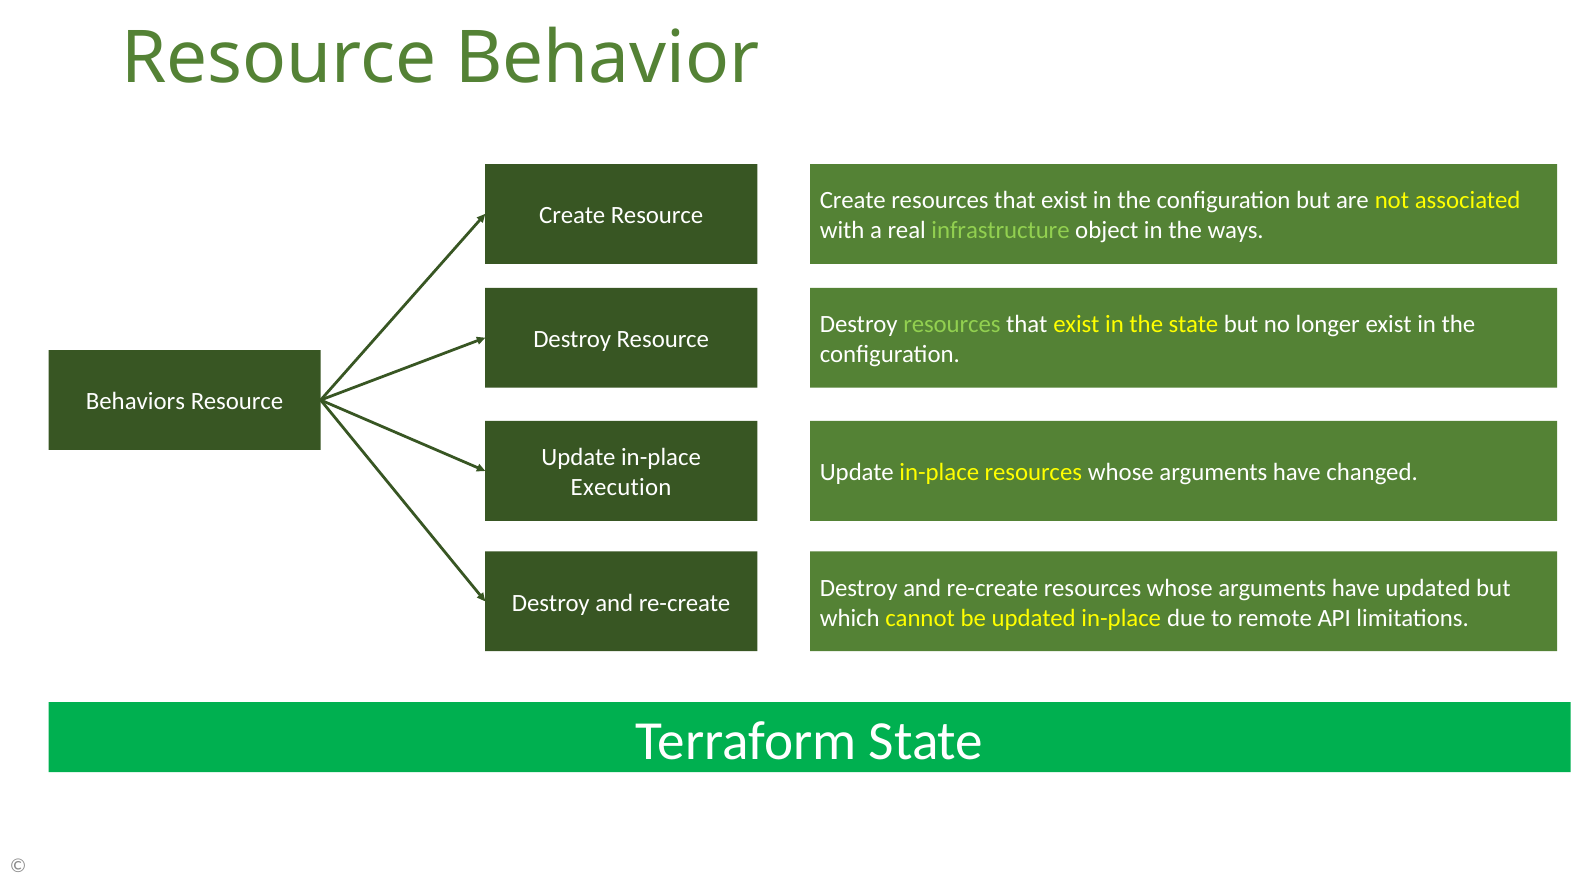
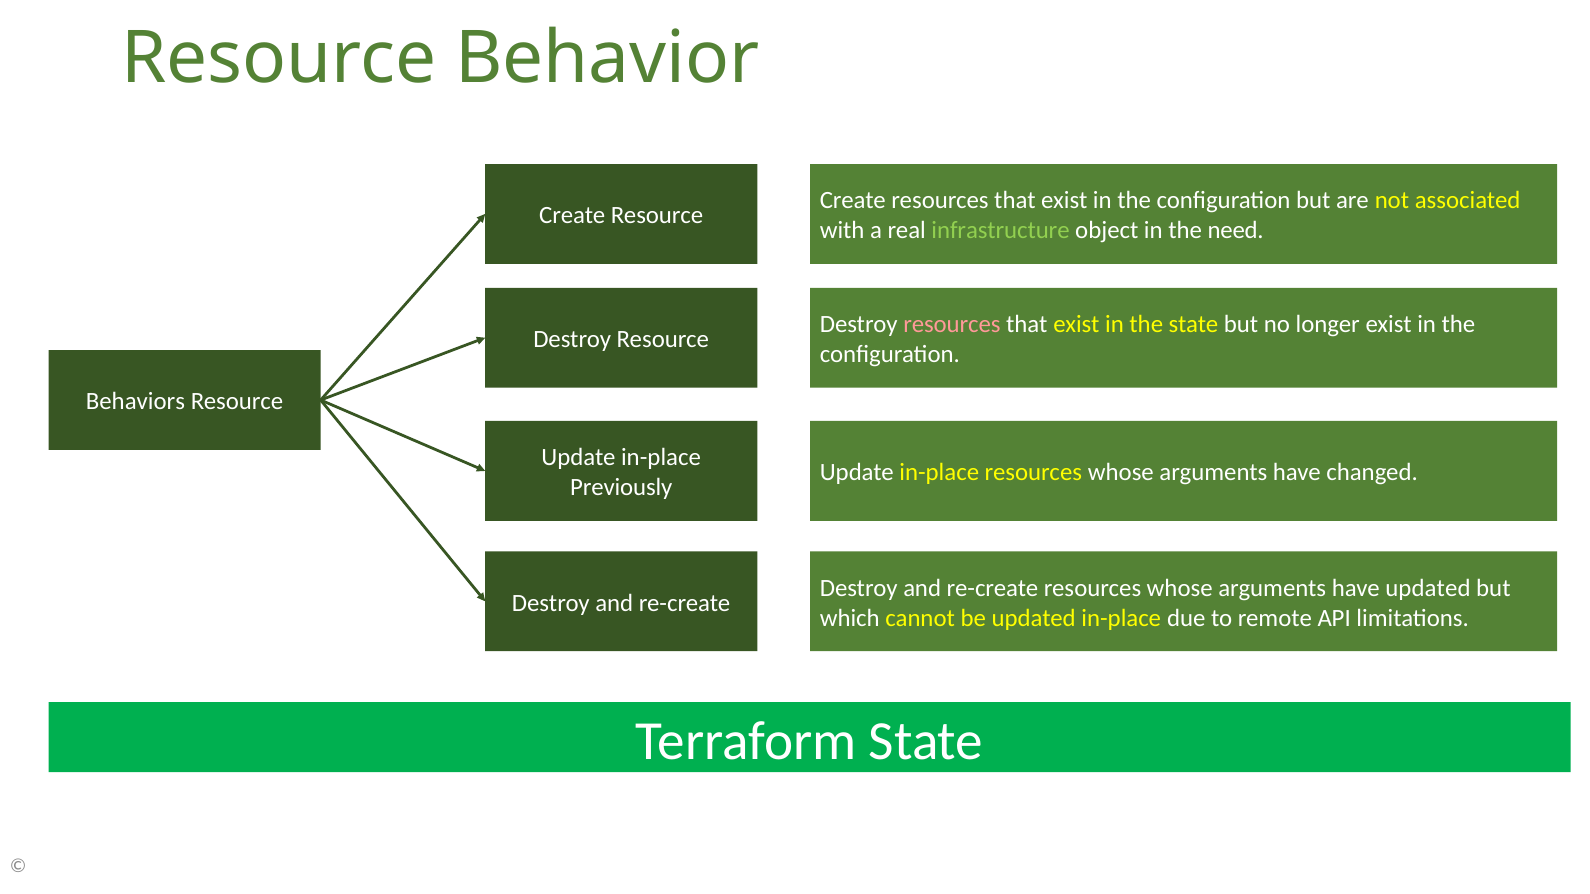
ways: ways -> need (1236, 231)
resources colour: light green -> pink (952, 325)
Execution: Execution -> Previously (621, 488)
